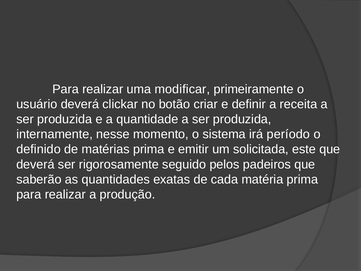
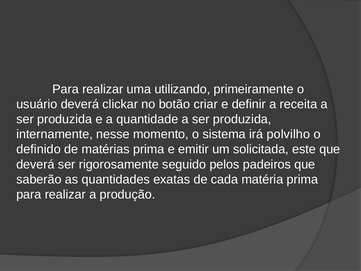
modificar: modificar -> utilizando (182, 89)
período: período -> polvilho (288, 134)
